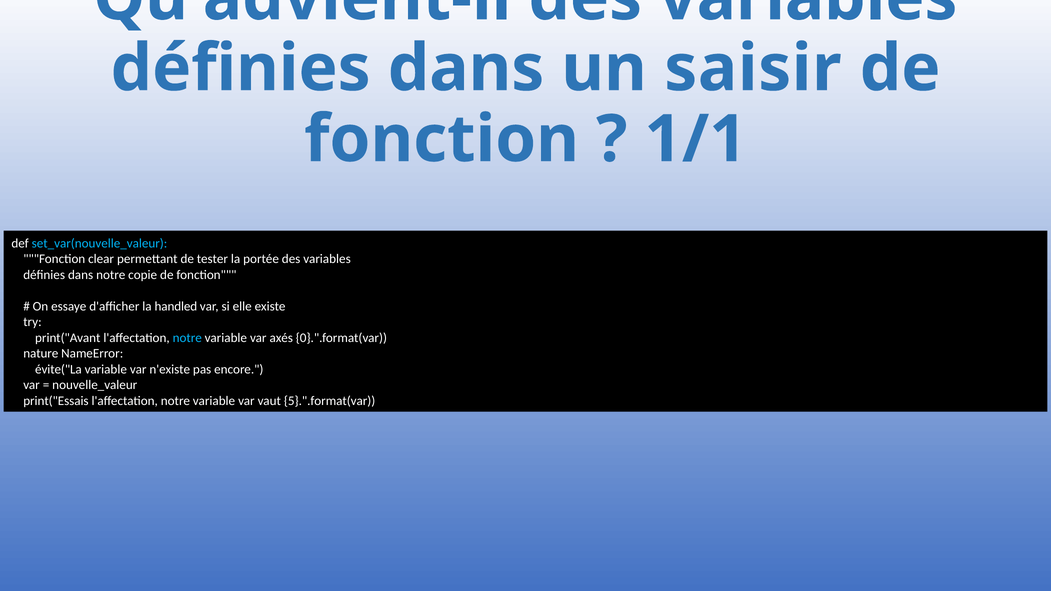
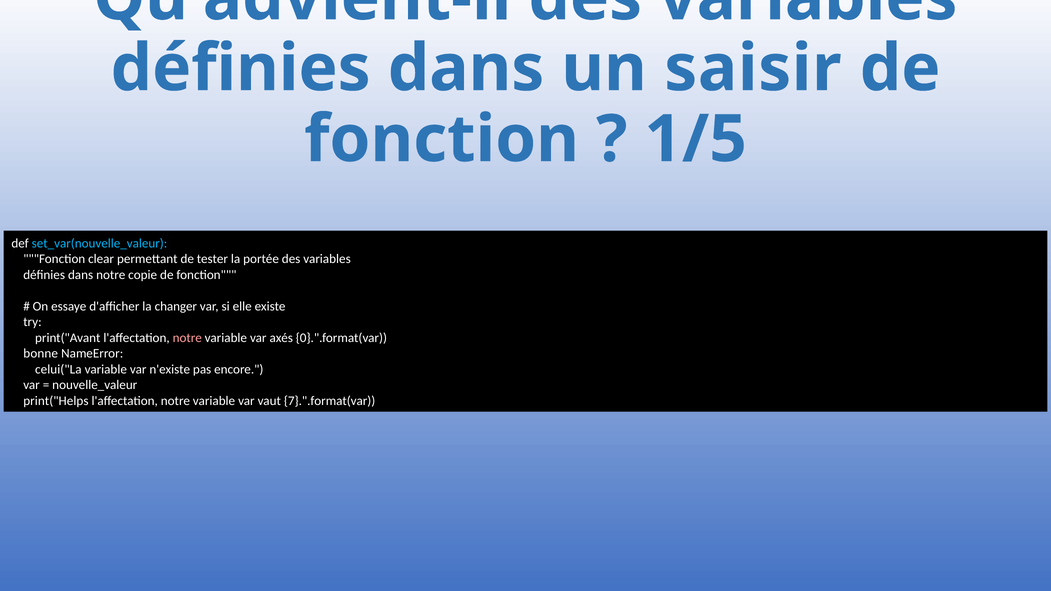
1/1: 1/1 -> 1/5 (696, 140)
handled: handled -> changer (176, 306)
notre colour: light blue -> pink (187, 338)
nature: nature -> bonne (41, 354)
évite("La: évite("La -> celui("La (58, 369)
print("Essais: print("Essais -> print("Helps (56, 401)
5}.".format(var: 5}.".format(var -> 7}.".format(var (330, 401)
